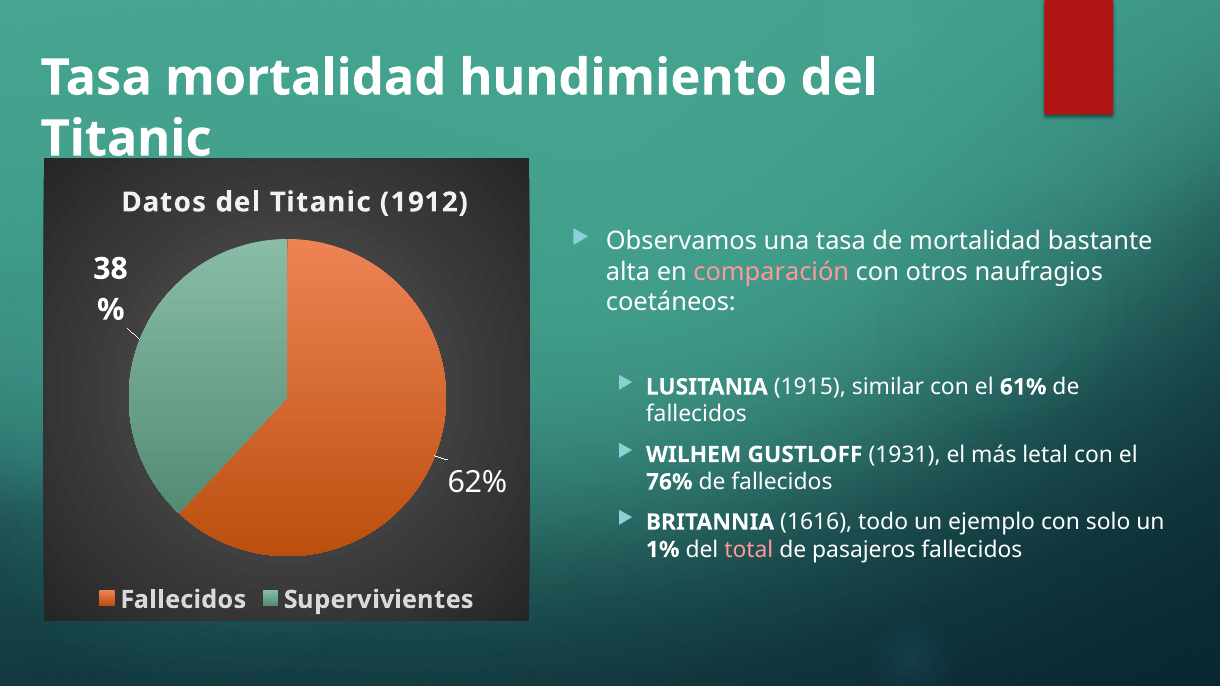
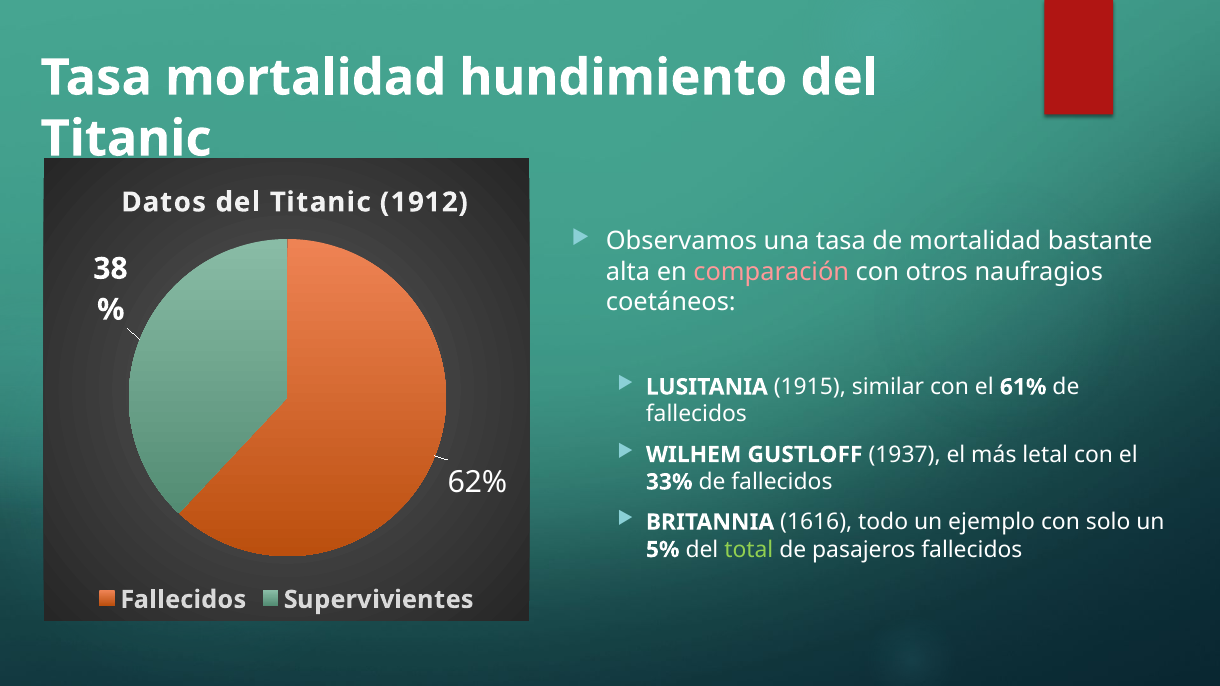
1931: 1931 -> 1937 (905, 455)
76%: 76% -> 33% (669, 482)
1%: 1% -> 5% (663, 550)
total colour: pink -> light green (749, 550)
